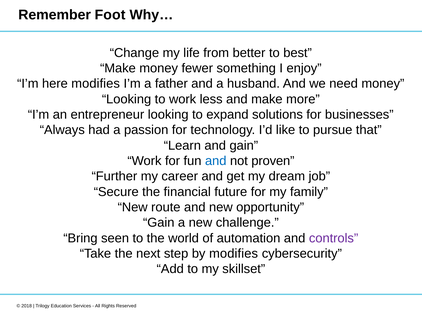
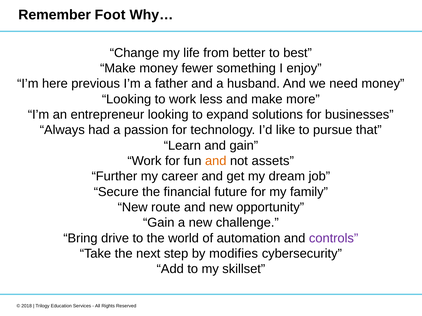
here modifies: modifies -> previous (96, 84)
and colour: blue -> orange (216, 161)
proven: proven -> assets (273, 161)
seen: seen -> drive (115, 239)
